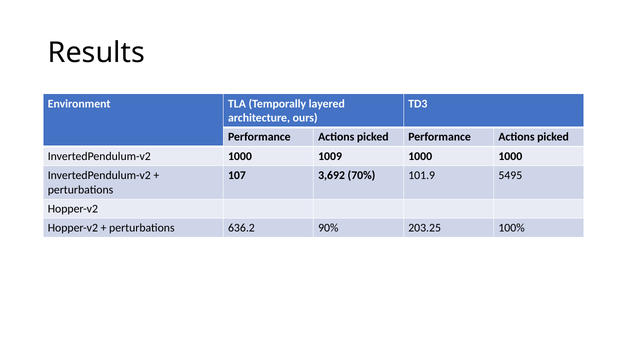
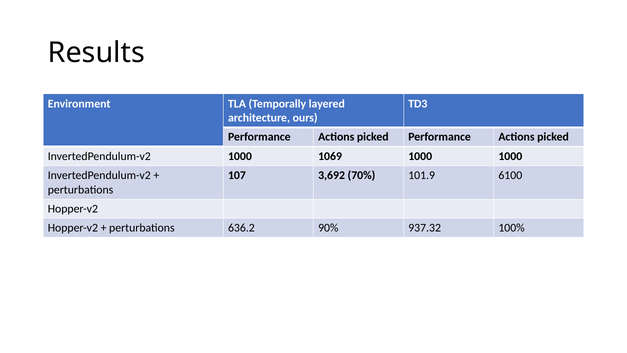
1009: 1009 -> 1069 (330, 156)
5495: 5495 -> 6100 (510, 175)
203.25: 203.25 -> 937.32 (425, 228)
